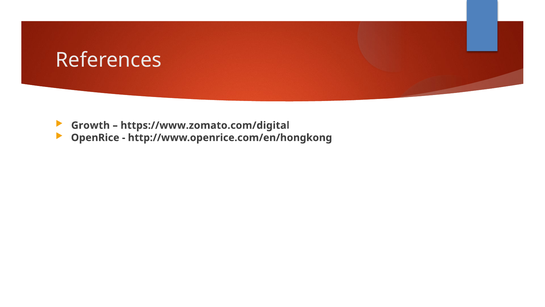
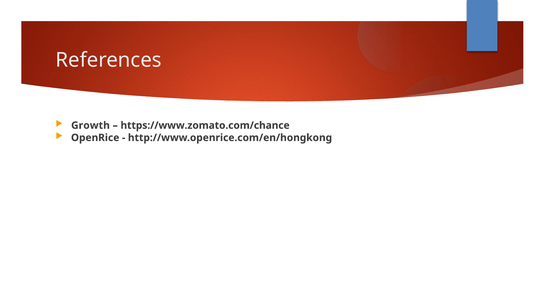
https://www.zomato.com/digital: https://www.zomato.com/digital -> https://www.zomato.com/chance (205, 125)
